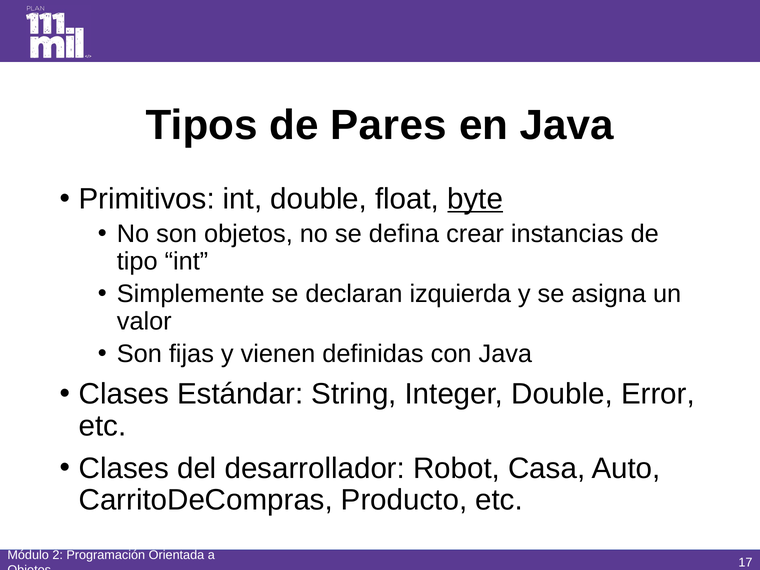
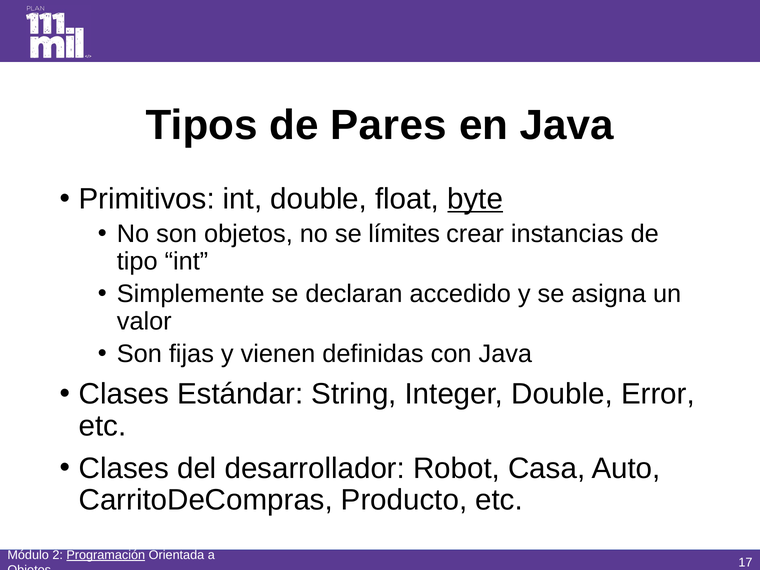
defina: defina -> límites (404, 234)
izquierda: izquierda -> accedido (460, 294)
Programación underline: none -> present (106, 555)
